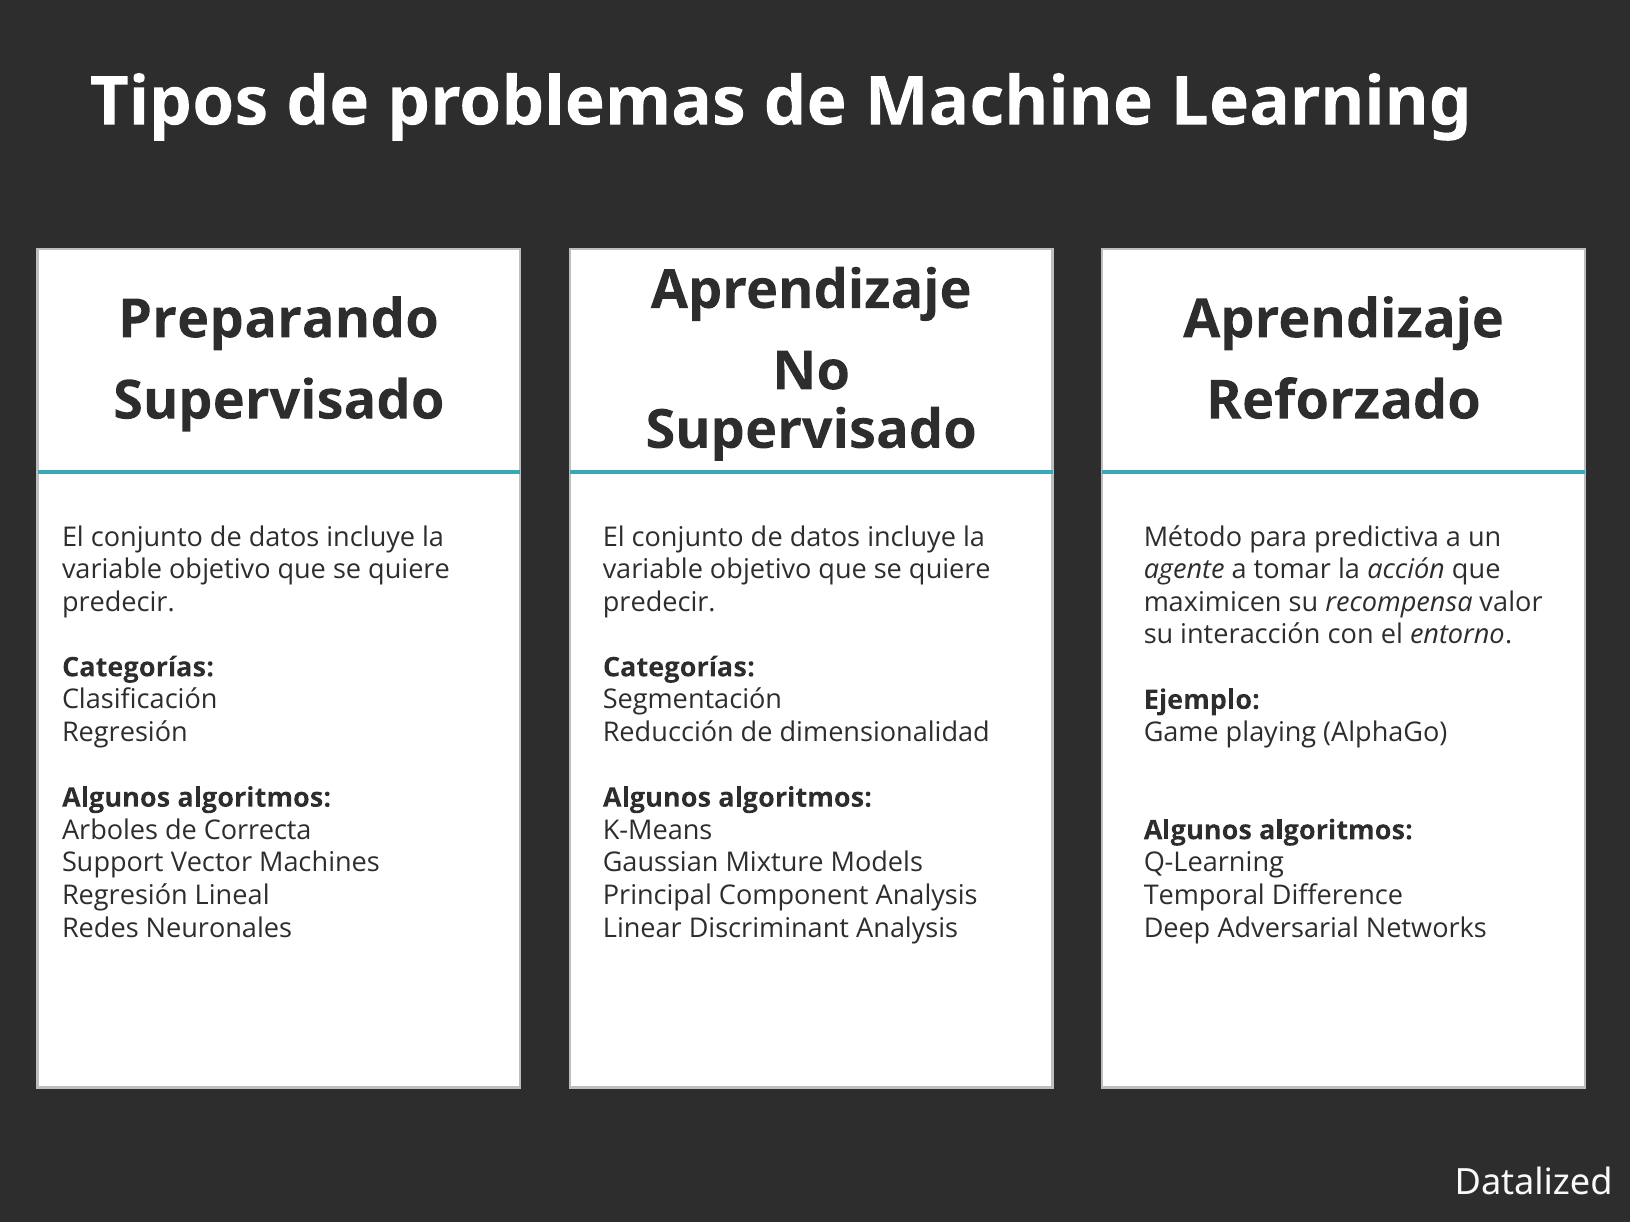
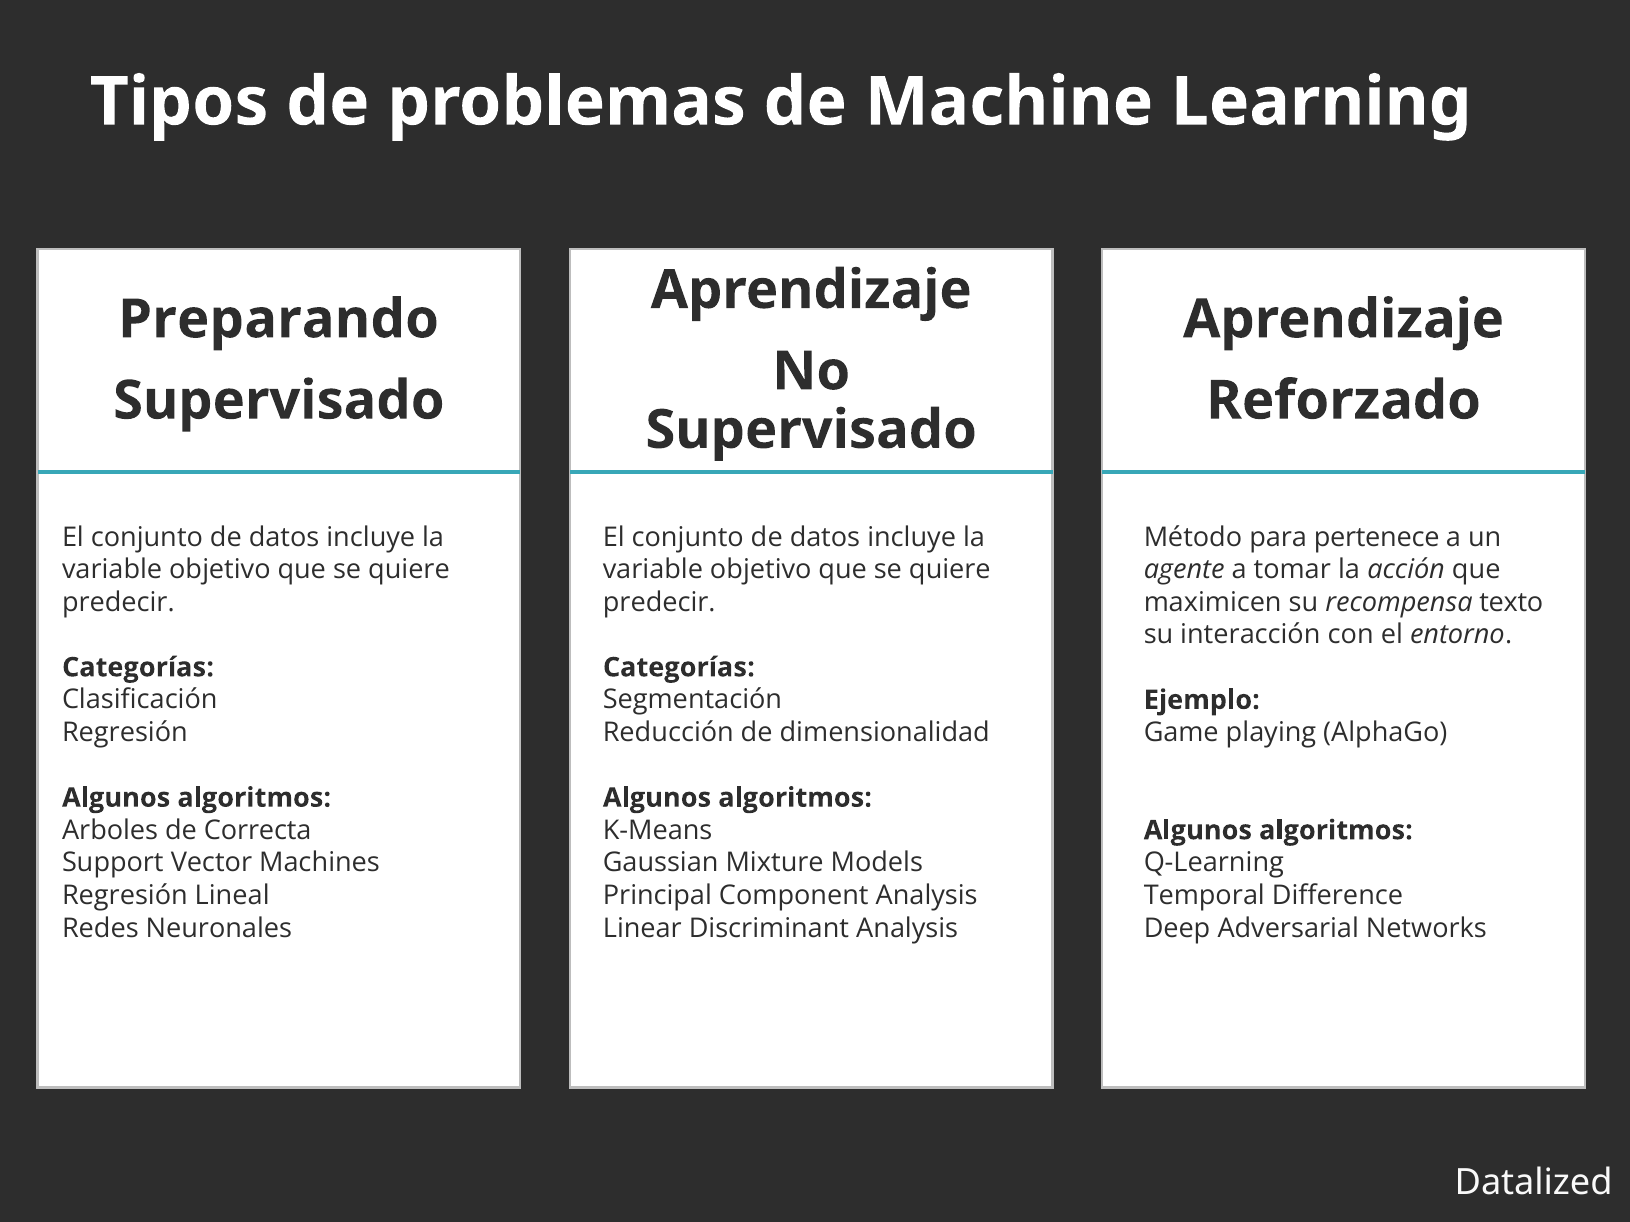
predictiva: predictiva -> pertenece (1377, 537)
valor: valor -> texto (1511, 602)
